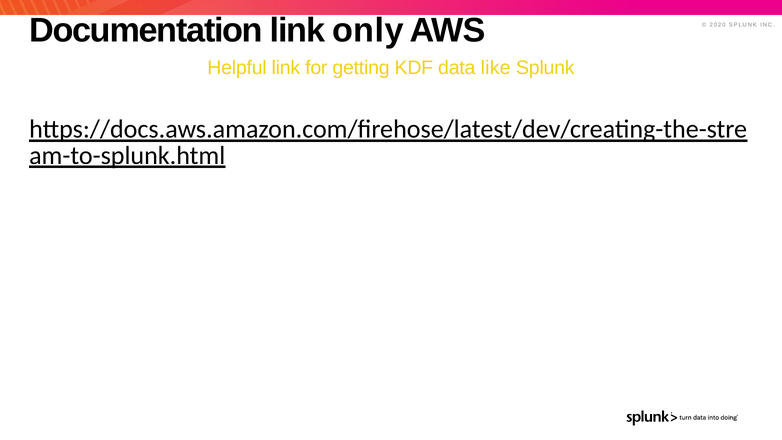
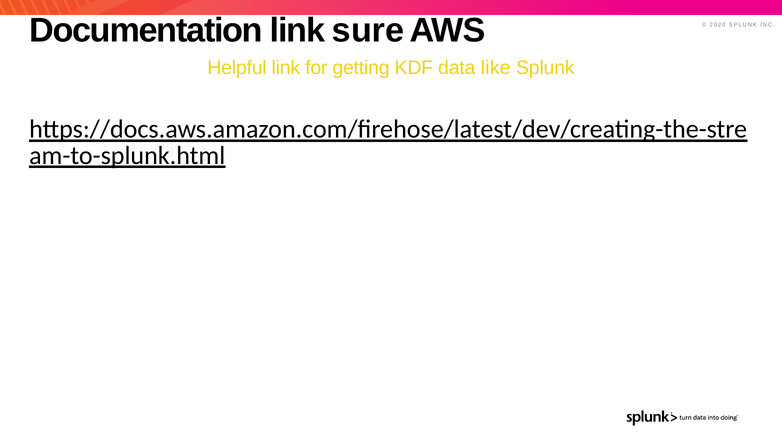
only: only -> sure (368, 30)
